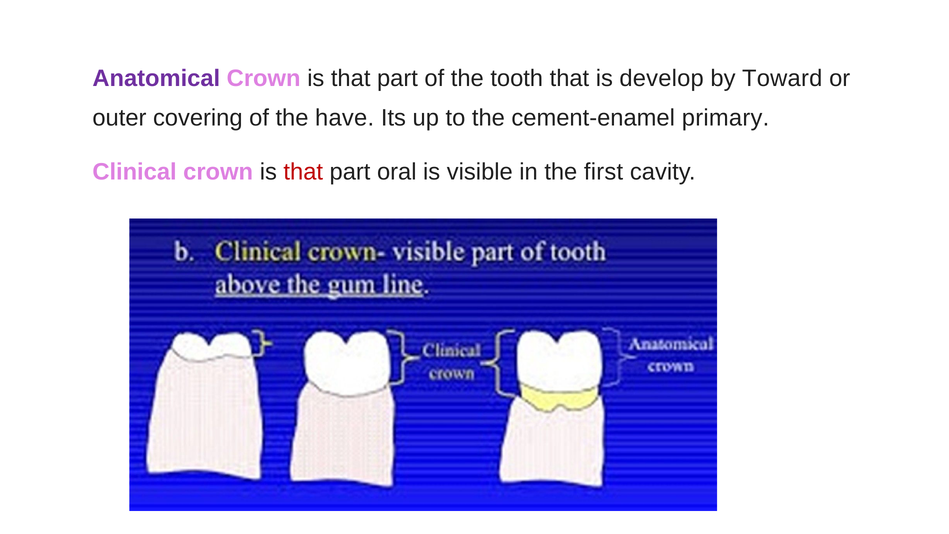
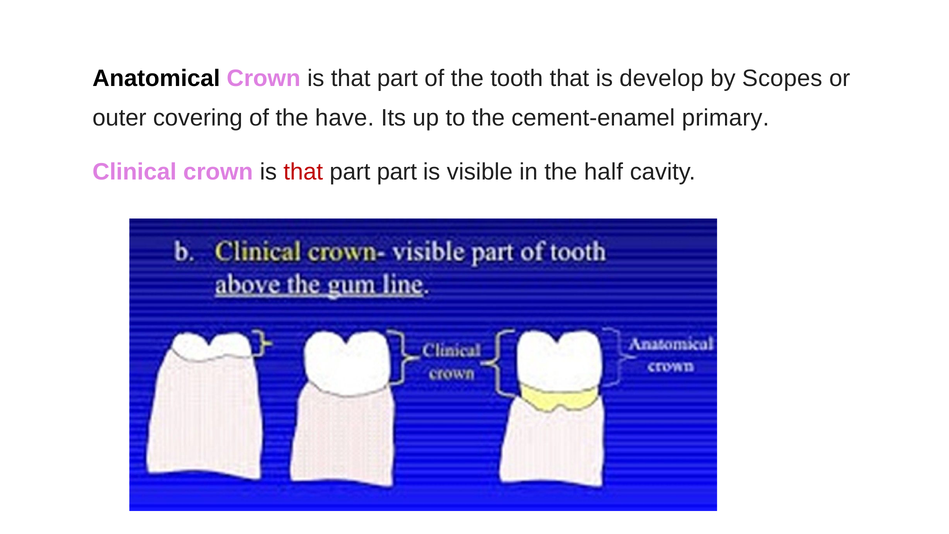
Anatomical colour: purple -> black (156, 79)
Toward: Toward -> Scopes (782, 79)
part oral: oral -> part (397, 172)
first: first -> half (604, 172)
